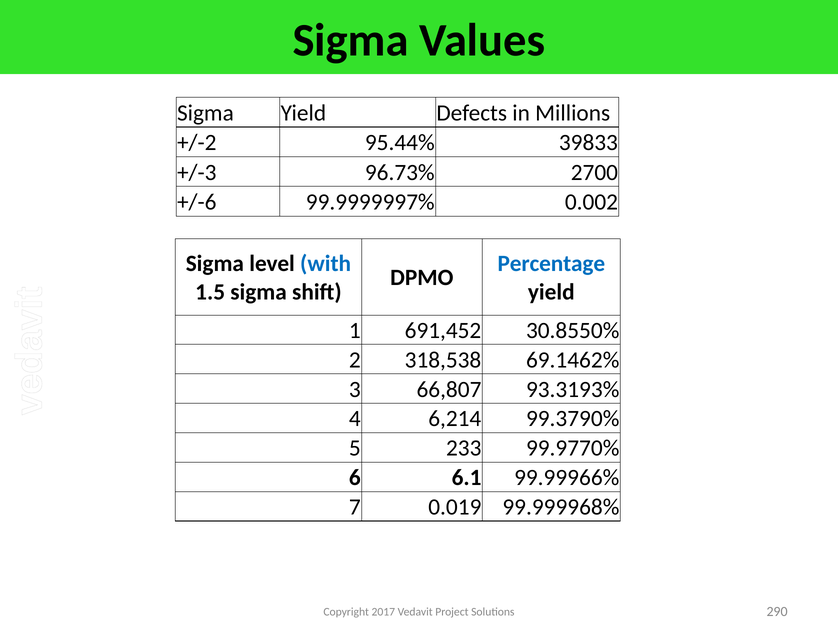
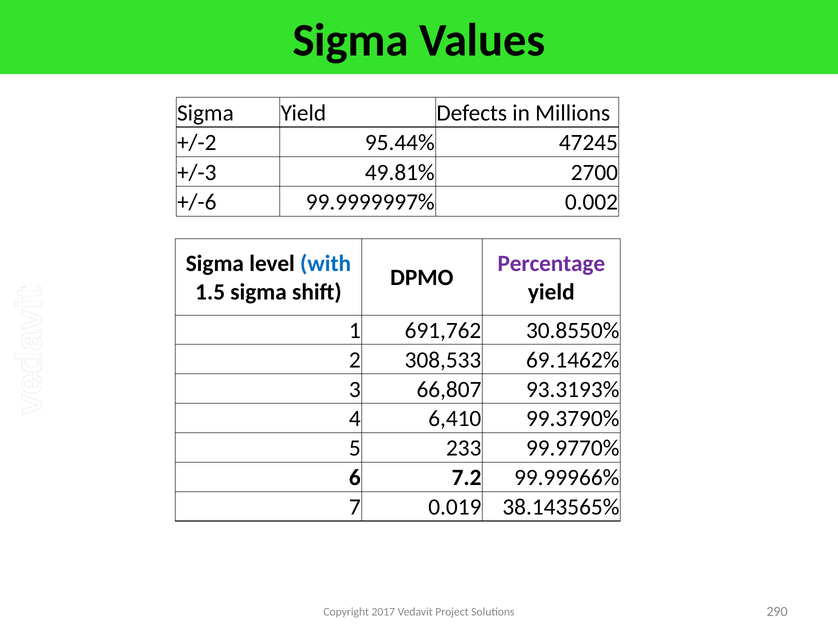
39833: 39833 -> 47245 (588, 143)
96.73%: 96.73% -> 49.81% (400, 172)
Percentage colour: blue -> purple (551, 263)
691,452: 691,452 -> 691,762 (443, 330)
318,538: 318,538 -> 308,533 (443, 360)
6,214: 6,214 -> 6,410 (455, 418)
6.1: 6.1 -> 7.2 (467, 477)
99.999968%: 99.999968% -> 38.143565% (561, 507)
